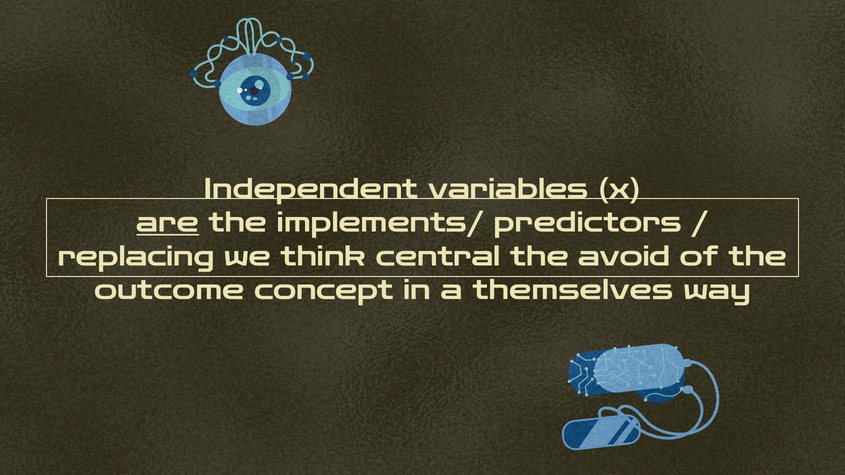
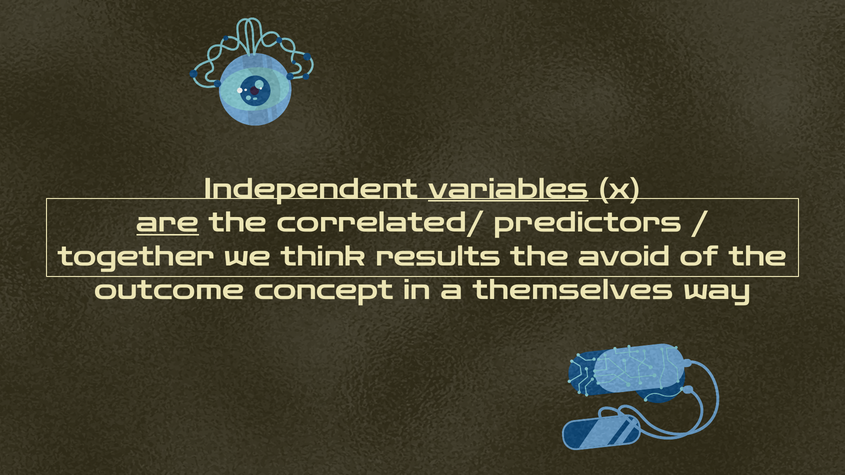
variables underline: none -> present (508, 189)
implements/: implements/ -> correlated/ (380, 223)
replacing: replacing -> together (136, 257)
central: central -> results (438, 257)
